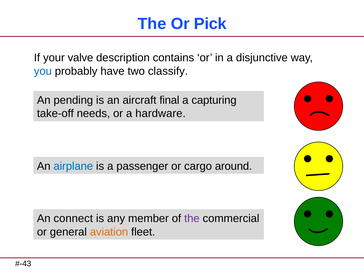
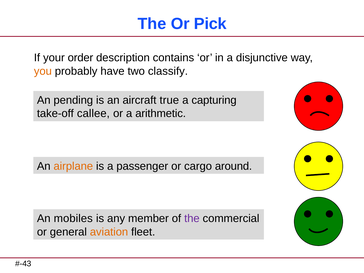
valve: valve -> order (80, 58)
you colour: blue -> orange (43, 71)
final: final -> true (169, 100)
needs: needs -> callee (93, 114)
hardware: hardware -> arithmetic (161, 114)
airplane colour: blue -> orange (73, 166)
connect: connect -> mobiles (73, 219)
